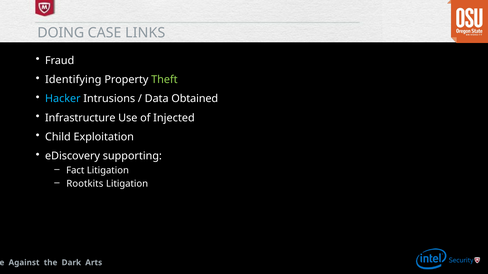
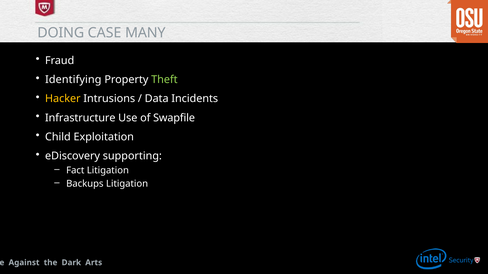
LINKS: LINKS -> MANY (145, 33)
Hacker colour: light blue -> yellow (63, 99)
Obtained: Obtained -> Incidents (195, 99)
Injected: Injected -> Swapfile (174, 118)
Rootkits: Rootkits -> Backups (85, 184)
